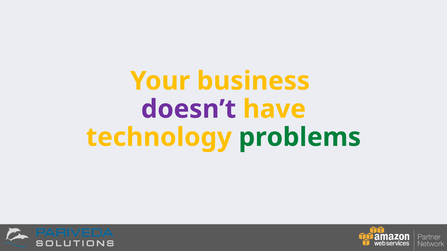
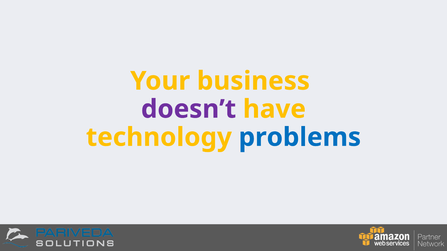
problems colour: green -> blue (300, 137)
